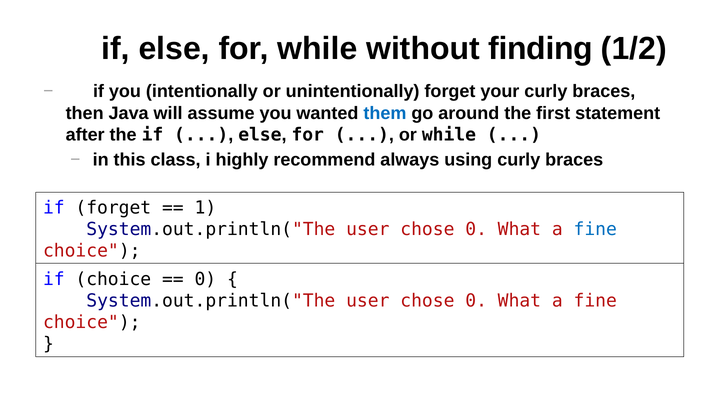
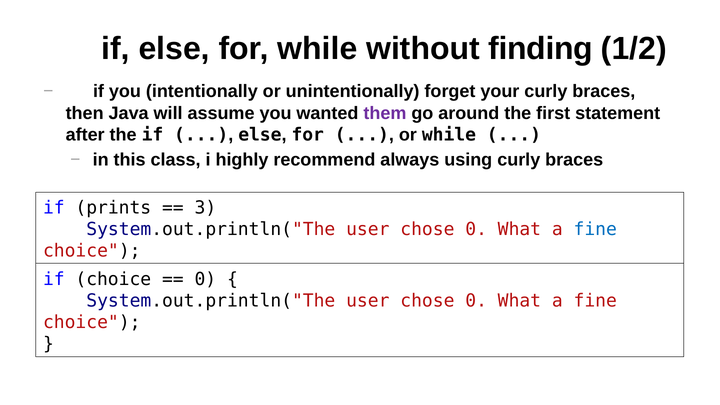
them colour: blue -> purple (385, 113)
if forget: forget -> prints (113, 208)
1: 1 -> 3 (205, 208)
